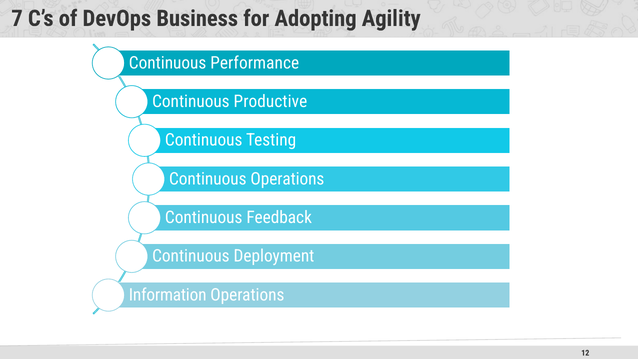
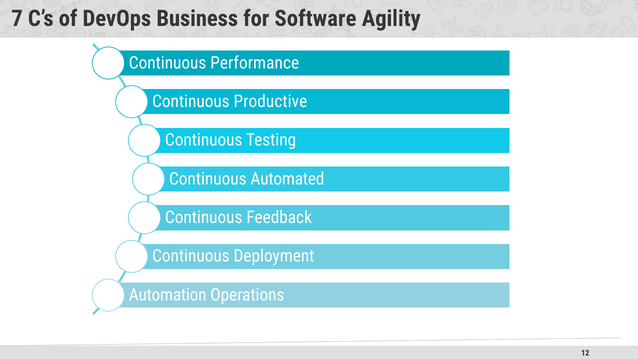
Adopting: Adopting -> Software (315, 18)
Continuous Operations: Operations -> Automated (287, 179)
Information: Information -> Automation (168, 295)
